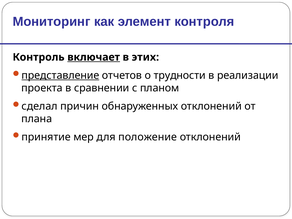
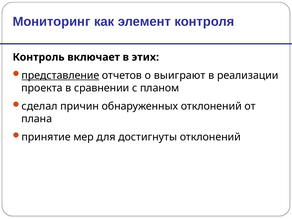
включает underline: present -> none (94, 57)
трудности: трудности -> выиграют (180, 75)
положение: положение -> достигнуты (148, 137)
